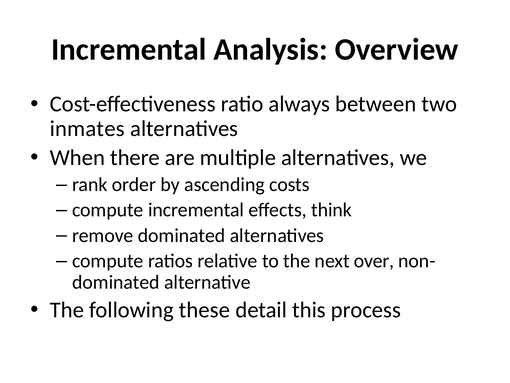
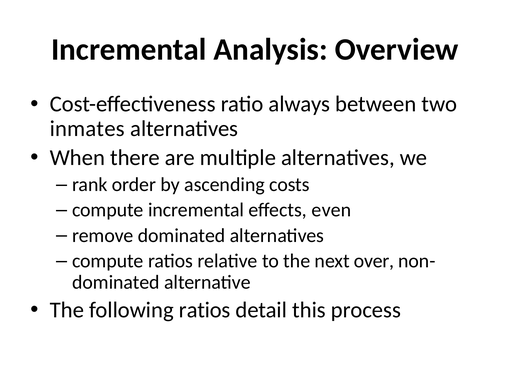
think: think -> even (331, 210)
following these: these -> ratios (205, 310)
